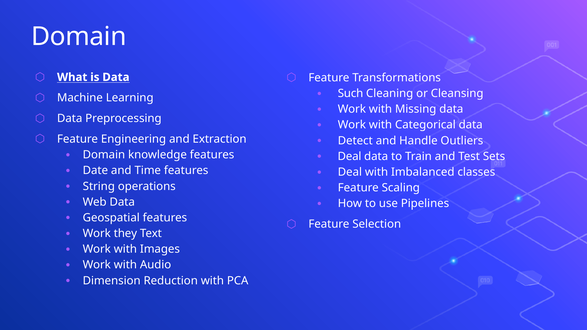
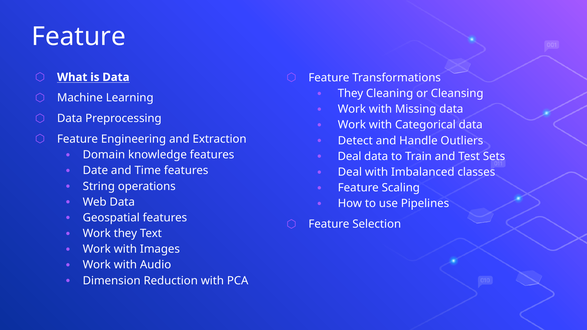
Domain: Domain -> Feature (79, 37)
Such: Such -> They (351, 93)
